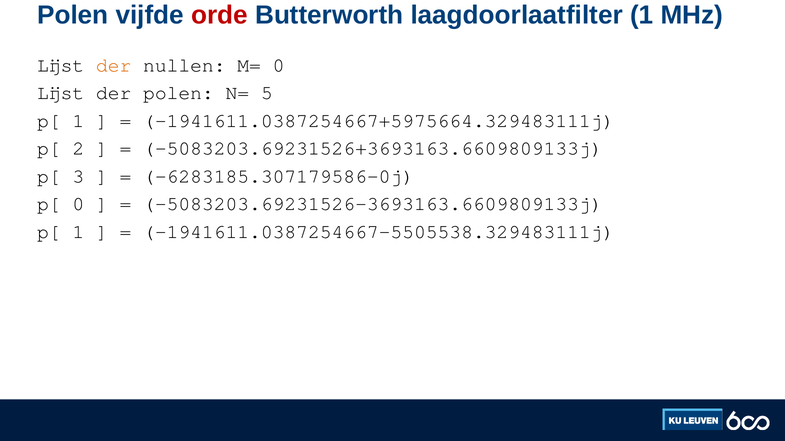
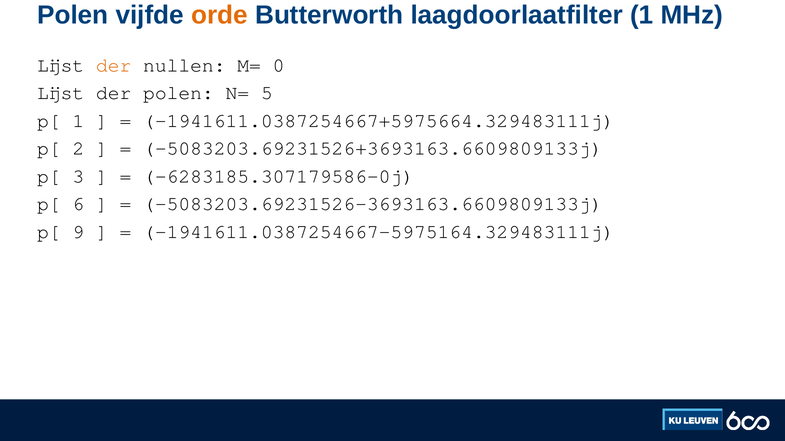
orde colour: red -> orange (219, 15)
p[ 0: 0 -> 6 (78, 204)
1: 1 -> 9 (78, 232)
-1941611.0387254667-5505538.329483111j: -1941611.0387254667-5505538.329483111j -> -1941611.0387254667-5975164.329483111j (379, 232)
